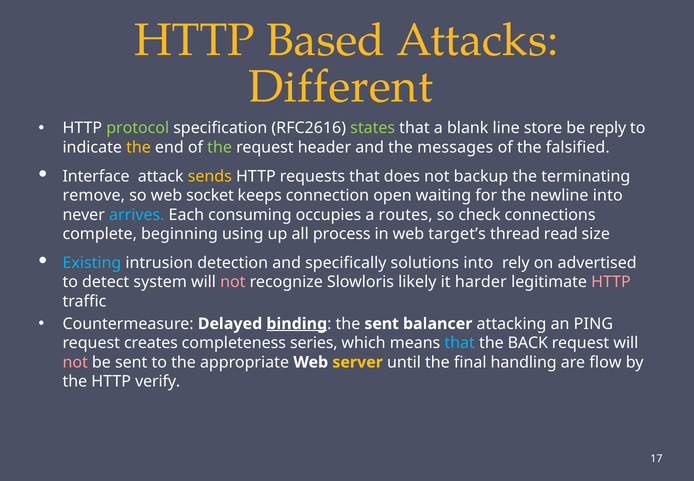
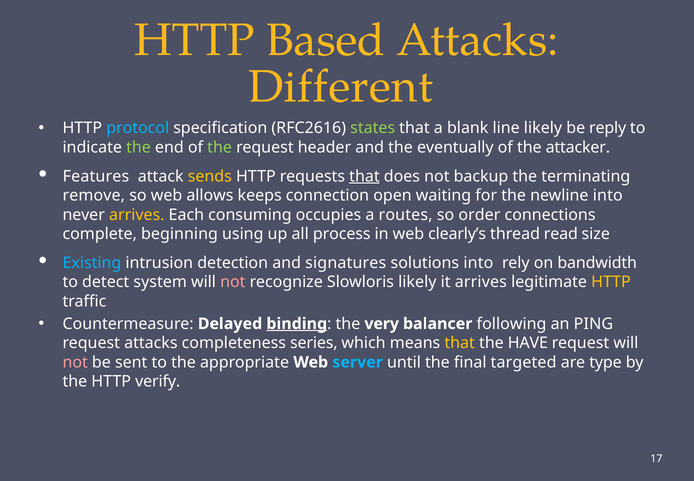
protocol colour: light green -> light blue (138, 128)
line store: store -> likely (543, 128)
the colour: yellow -> light green (138, 147)
messages: messages -> eventually (455, 147)
falsified: falsified -> attacker (578, 147)
Interface: Interface -> Features (96, 176)
that underline: none -> present (364, 176)
socket: socket -> allows (210, 195)
arrives colour: light blue -> yellow (137, 214)
check: check -> order (479, 214)
target’s: target’s -> clearly’s (457, 234)
specifically: specifically -> signatures (346, 263)
advertised: advertised -> bandwidth (597, 263)
it harder: harder -> arrives (481, 282)
HTTP colour: pink -> yellow (611, 282)
the sent: sent -> very (382, 323)
attacking: attacking -> following (512, 323)
request creates: creates -> attacks (151, 343)
that colour: light blue -> yellow (460, 343)
BACK: BACK -> HAVE (528, 343)
server colour: yellow -> light blue (358, 362)
handling: handling -> targeted (524, 362)
flow: flow -> type (606, 362)
